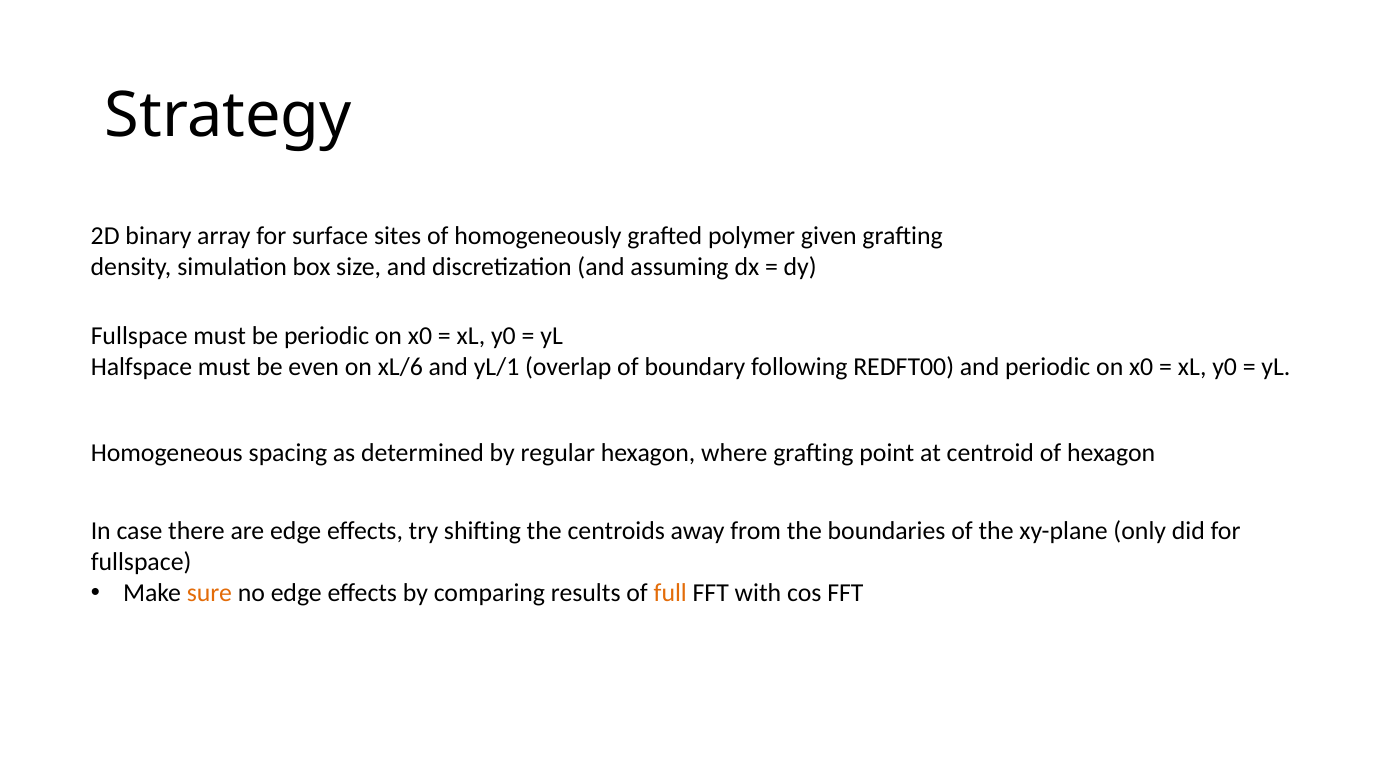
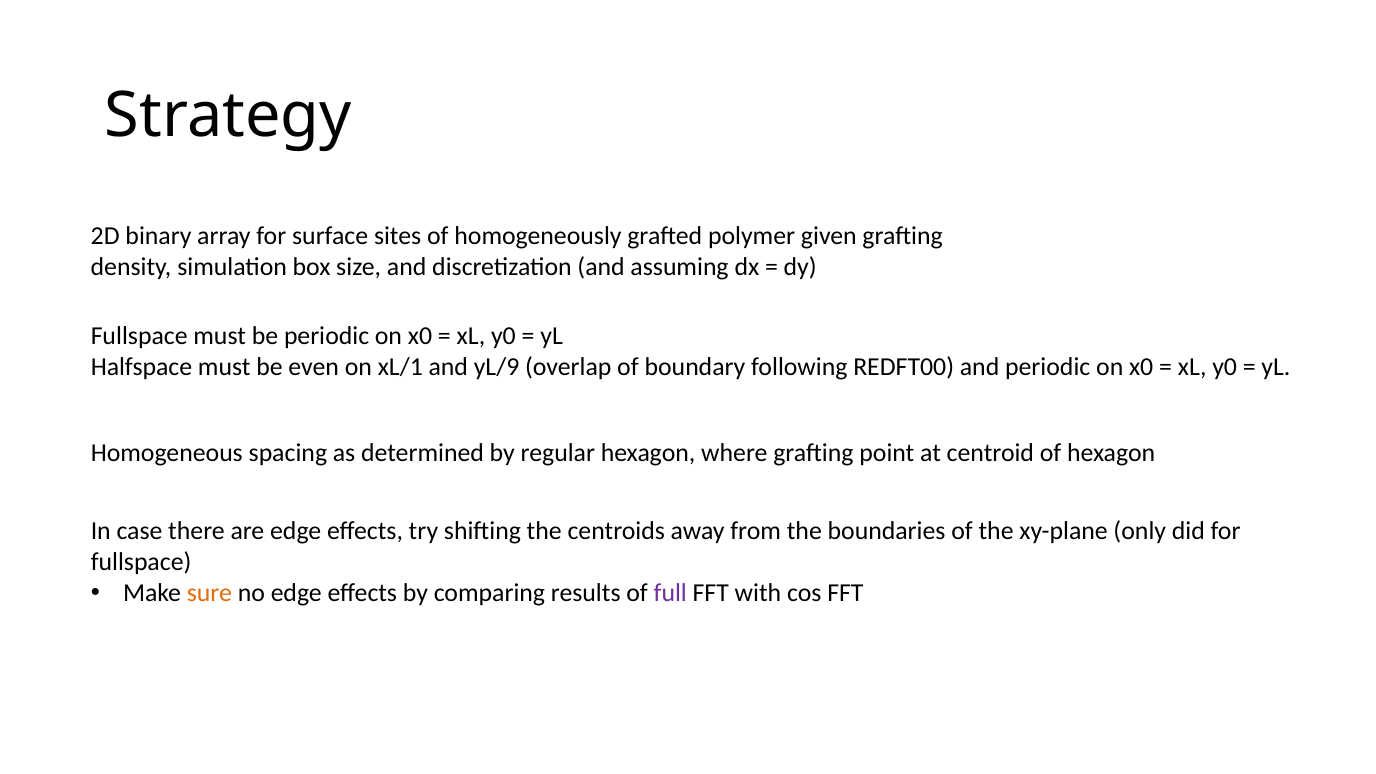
xL/6: xL/6 -> xL/1 (400, 367)
yL/1: yL/1 -> yL/9 (497, 367)
full colour: orange -> purple (670, 593)
